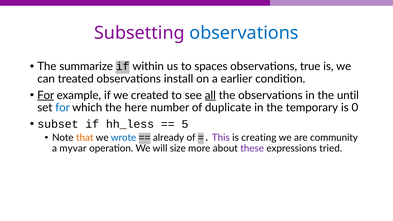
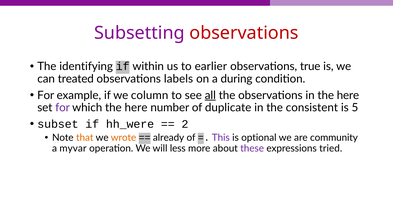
observations colour: blue -> red (244, 33)
summarize: summarize -> identifying (86, 66)
spaces: spaces -> earlier (211, 66)
install: install -> labels (178, 79)
earlier: earlier -> during (237, 79)
For underline: present -> none (46, 95)
created: created -> column (150, 95)
in the until: until -> here (348, 95)
for colour: blue -> purple (63, 108)
temporary: temporary -> consistent (312, 108)
0: 0 -> 5 (355, 108)
hh_less: hh_less -> hh_were (130, 124)
5: 5 -> 2 (185, 124)
wrote colour: blue -> orange (124, 138)
creating: creating -> optional (259, 138)
size: size -> less (178, 148)
